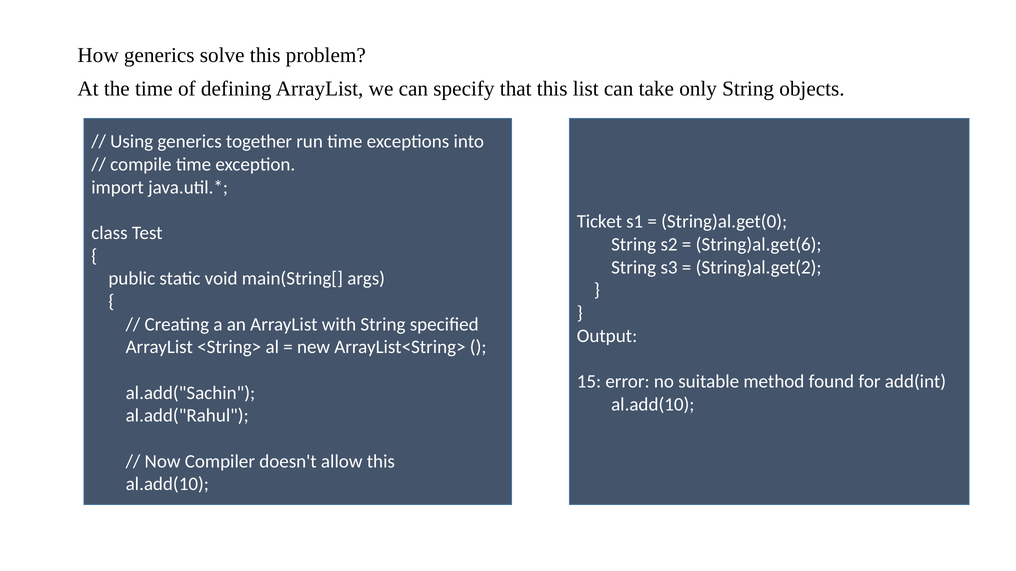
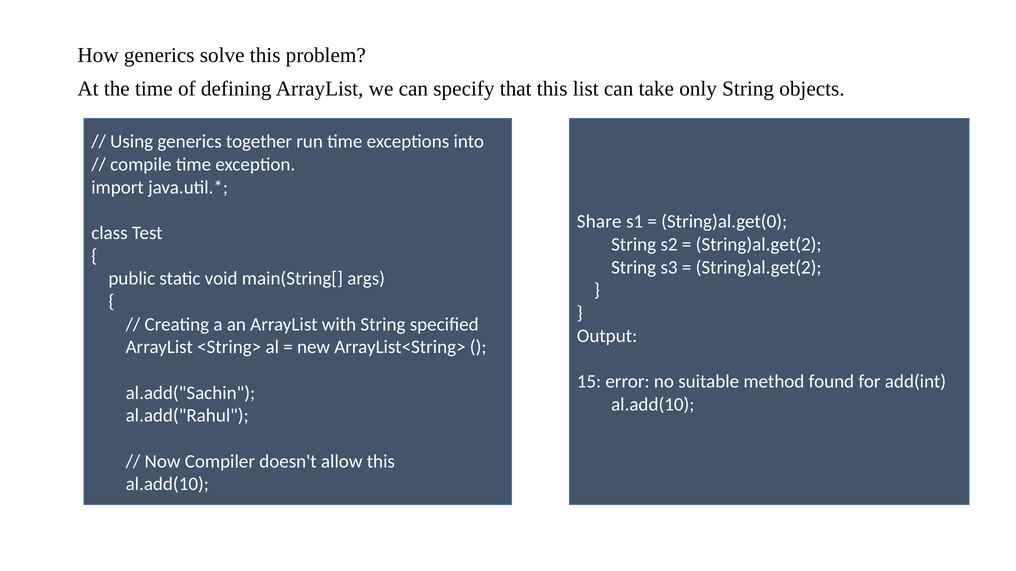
Ticket: Ticket -> Share (599, 222)
String)al.get(6: String)al.get(6 -> String)al.get(2 (759, 245)
